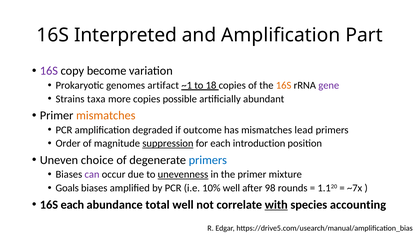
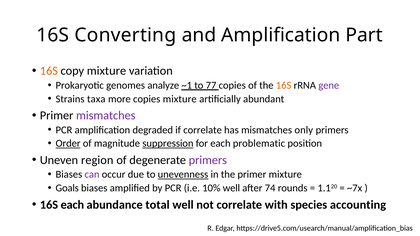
Interpreted: Interpreted -> Converting (125, 35)
16S colour: purple -> orange (49, 71)
copy become: become -> mixture (106, 71)
artifact: artifact -> analyze (163, 85)
18: 18 -> 77 (211, 85)
copies possible: possible -> mixture (180, 99)
mismatches colour: orange -> purple (106, 116)
if outcome: outcome -> correlate (203, 130)
lead: lead -> only (304, 130)
Order underline: none -> present (68, 144)
introduction: introduction -> problematic (259, 144)
choice: choice -> region (97, 160)
primers colour: blue -> purple (208, 160)
98: 98 -> 74 (270, 188)
with underline: present -> none (276, 205)
